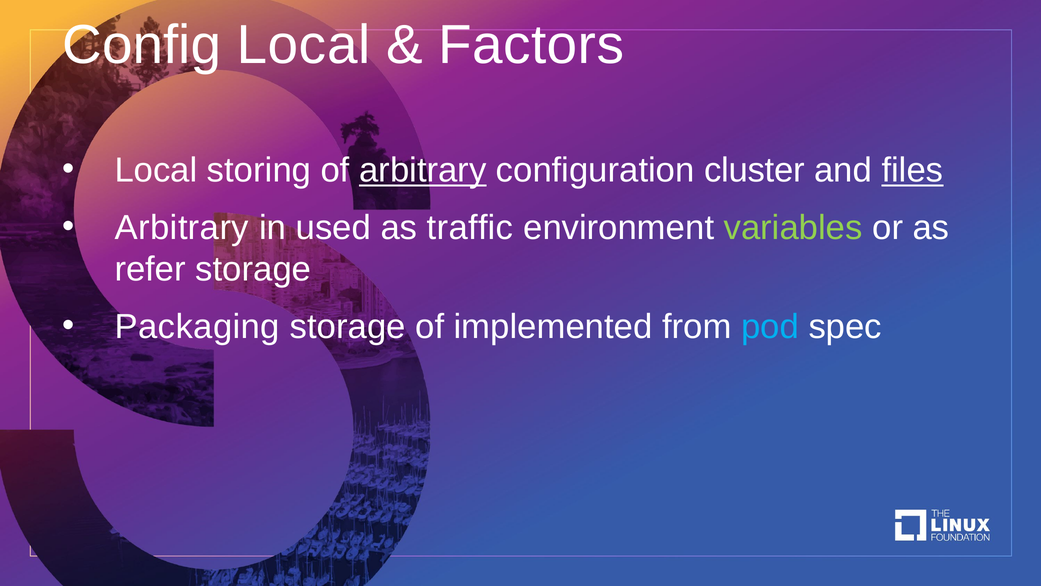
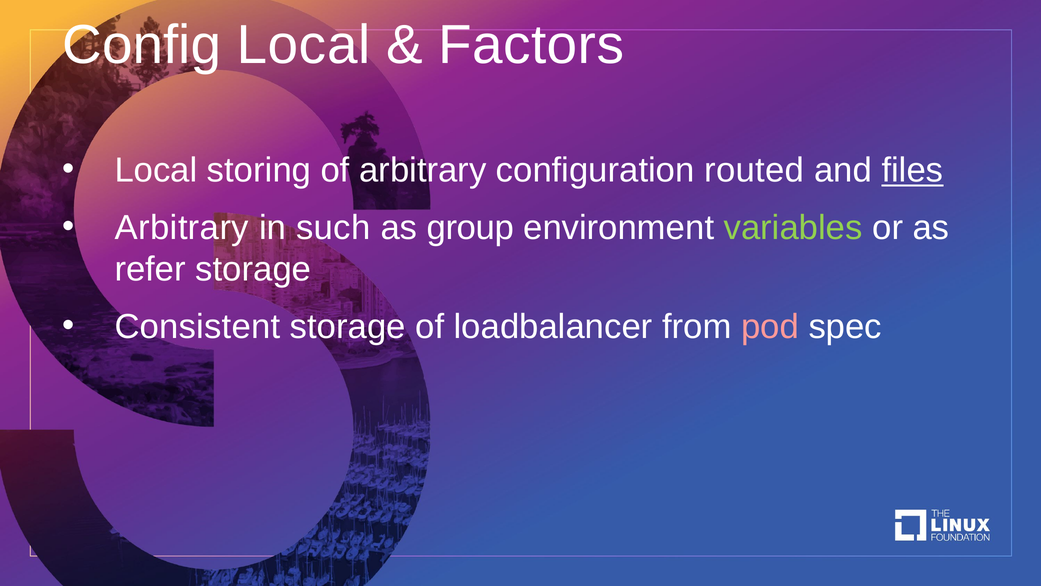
arbitrary underline: present -> none (423, 170)
cluster: cluster -> routed (754, 170)
used: used -> such (333, 228)
traffic: traffic -> group (470, 228)
Packaging: Packaging -> Consistent (197, 326)
implemented: implemented -> loadbalancer (553, 326)
pod colour: light blue -> pink (770, 326)
